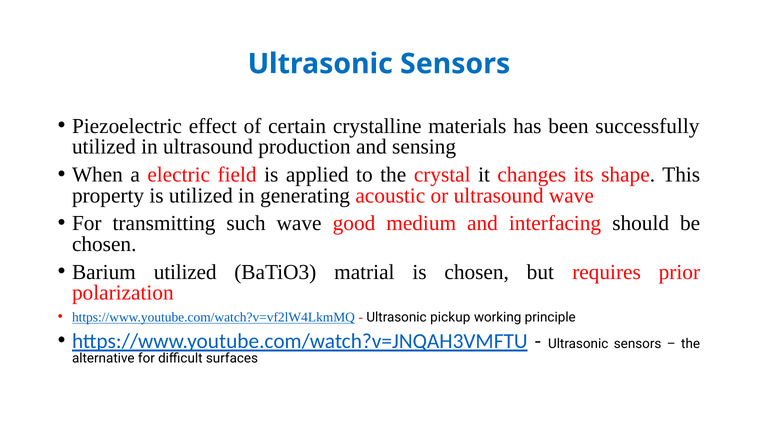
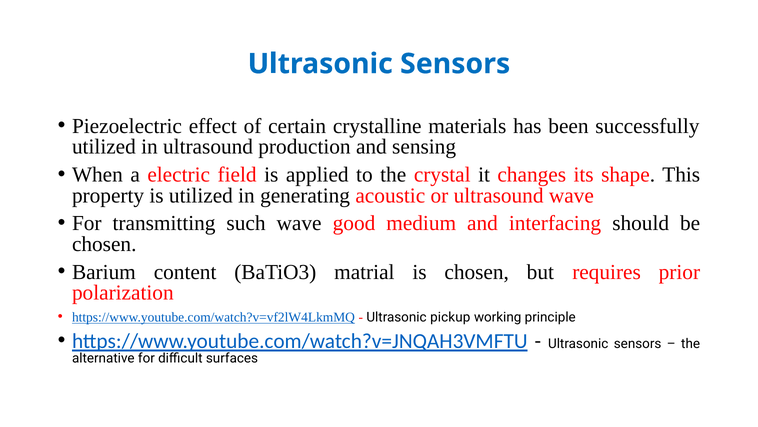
Barium utilized: utilized -> content (185, 272)
